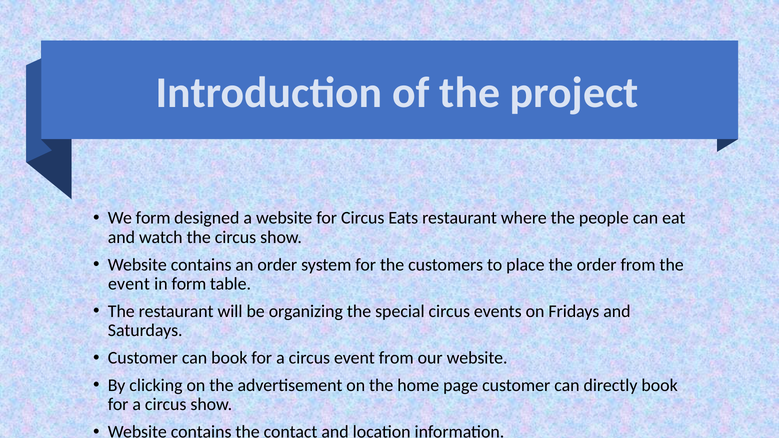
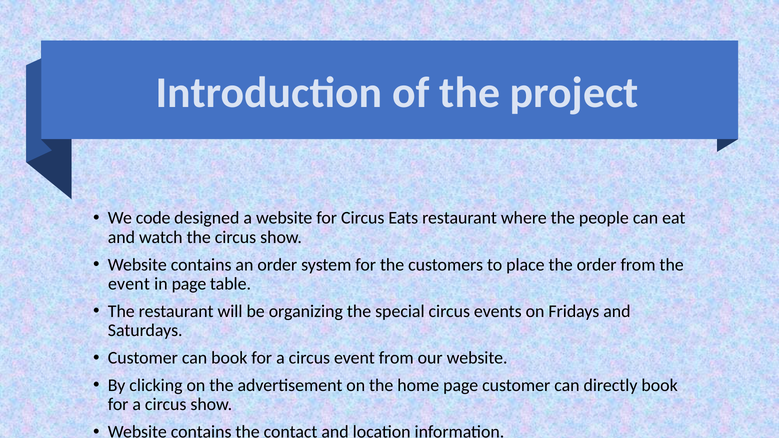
We form: form -> code (153, 218)
in form: form -> page (189, 284)
